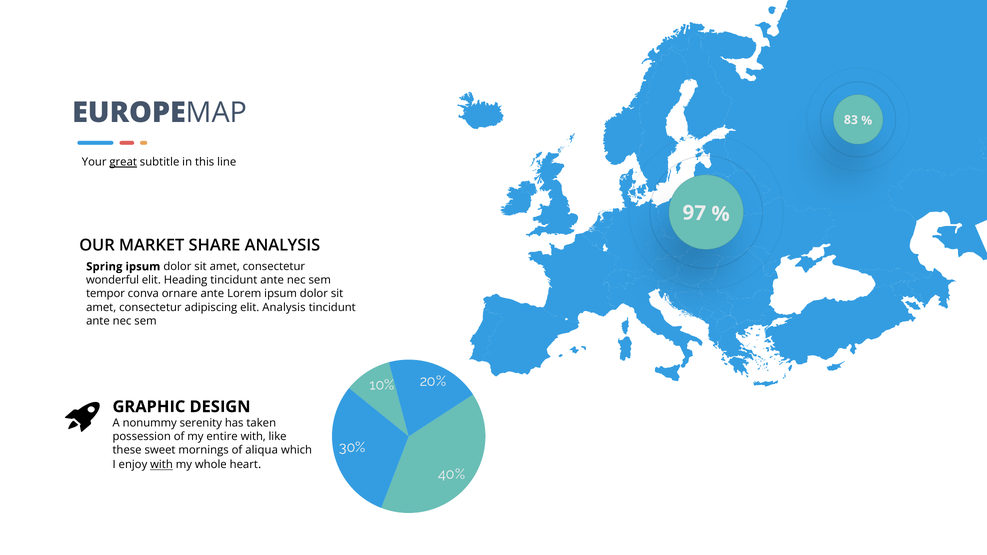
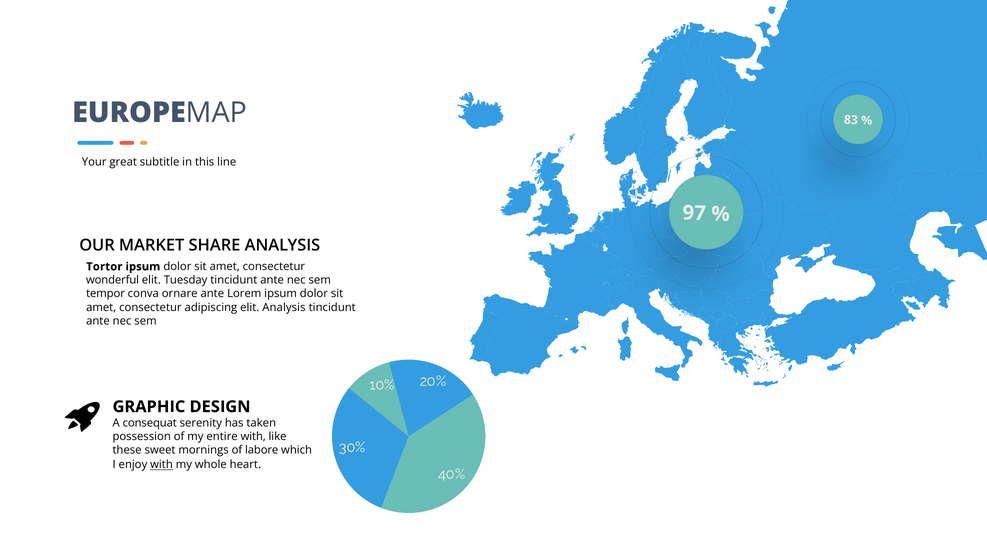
great underline: present -> none (123, 162)
Spring: Spring -> Tortor (104, 267)
Heading: Heading -> Tuesday (186, 280)
nonummy: nonummy -> consequat (150, 423)
aliqua: aliqua -> labore (262, 450)
